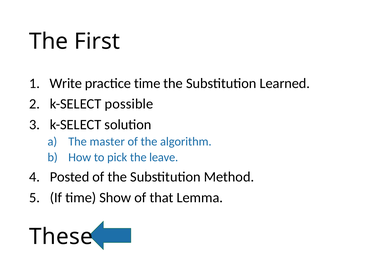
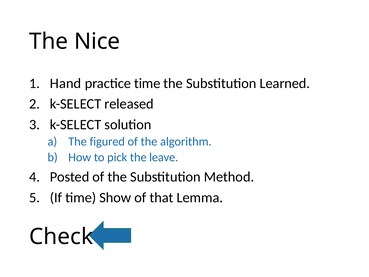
First: First -> Nice (97, 41)
Write: Write -> Hand (66, 83)
possible: possible -> released (129, 104)
master: master -> figured (107, 141)
These: These -> Check (61, 237)
